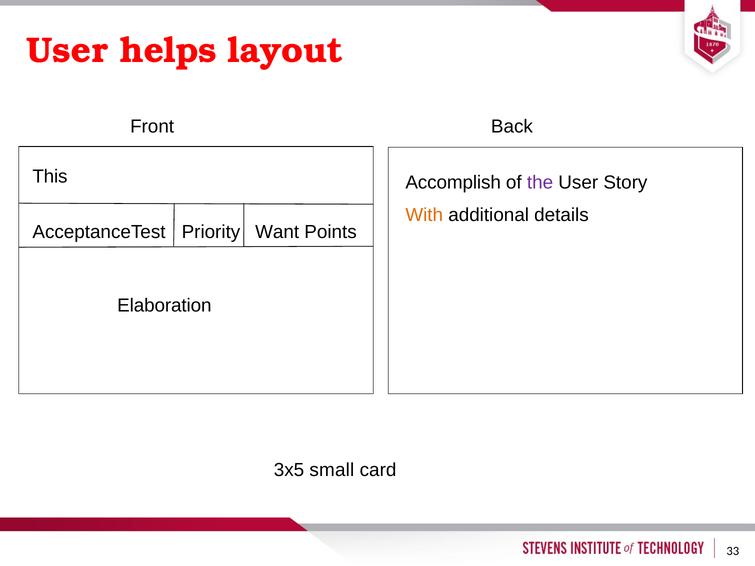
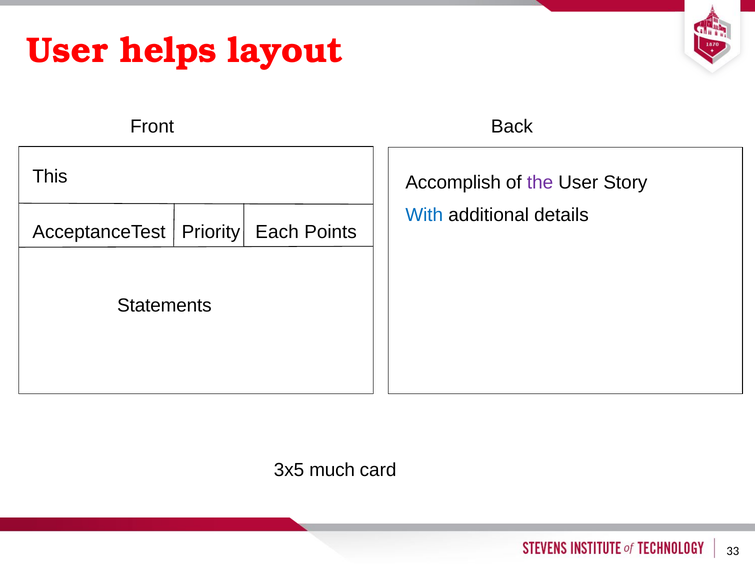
With colour: orange -> blue (424, 215)
Want: Want -> Each (277, 232)
Elaboration: Elaboration -> Statements (164, 306)
small: small -> much (332, 470)
